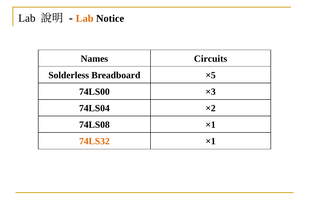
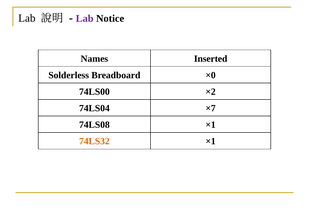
Lab colour: orange -> purple (85, 19)
Circuits: Circuits -> Inserted (211, 59)
×5: ×5 -> ×0 (211, 75)
×3: ×3 -> ×2 (211, 92)
×2: ×2 -> ×7 (211, 108)
